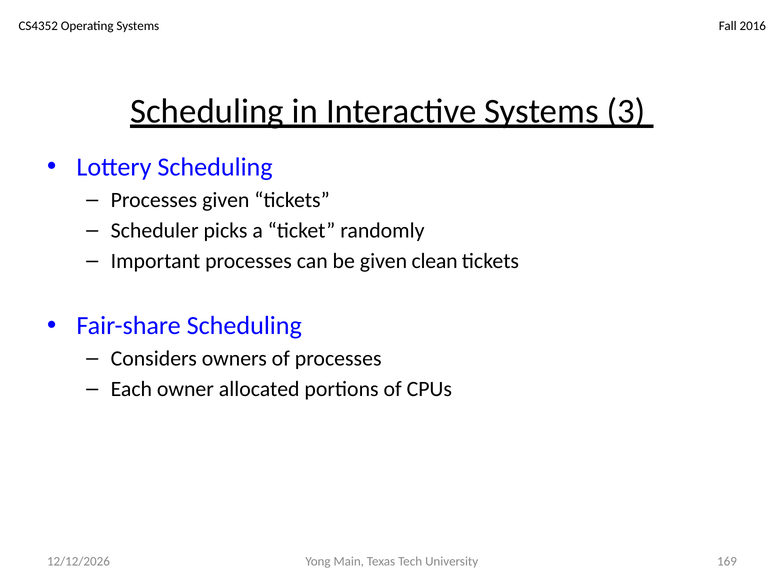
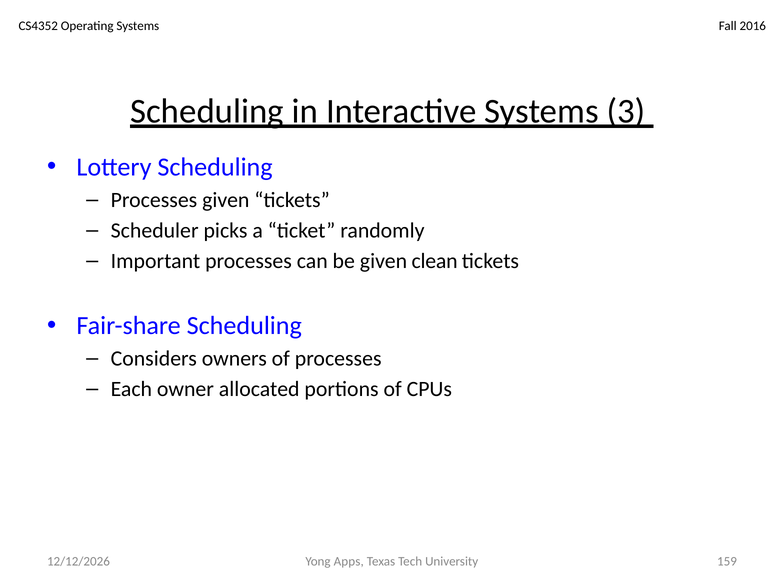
Main: Main -> Apps (349, 561)
169: 169 -> 159 (727, 561)
